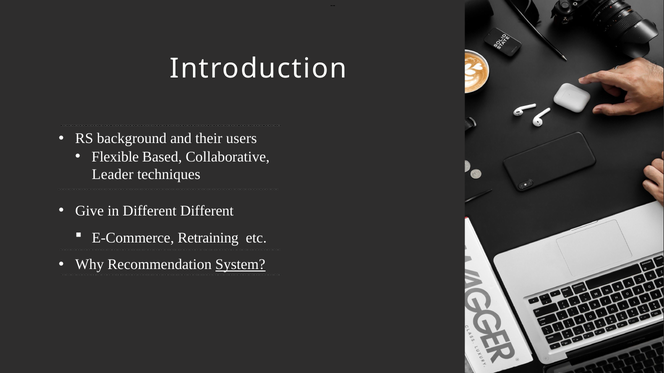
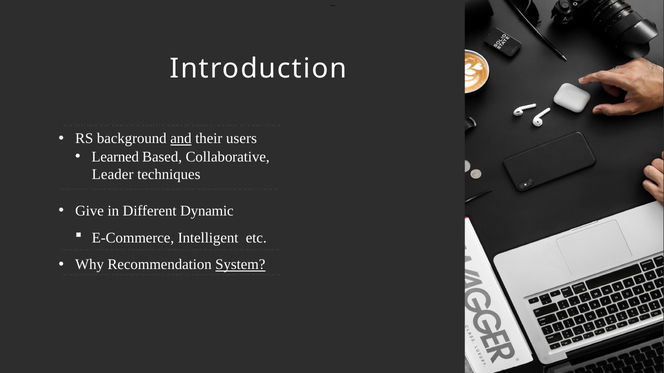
and underline: none -> present (181, 139)
Flexible: Flexible -> Learned (115, 157)
Different Different: Different -> Dynamic (207, 211)
Retraining: Retraining -> Intelligent (208, 238)
